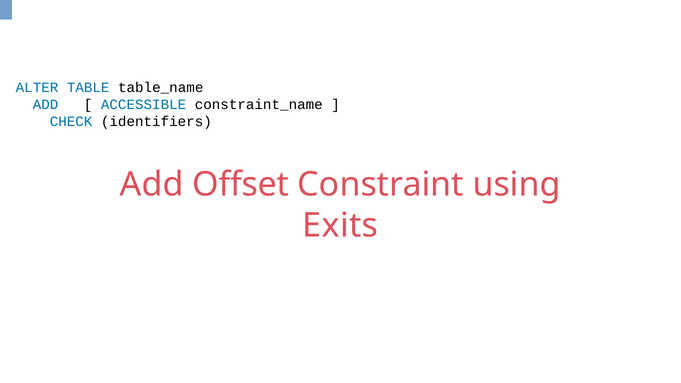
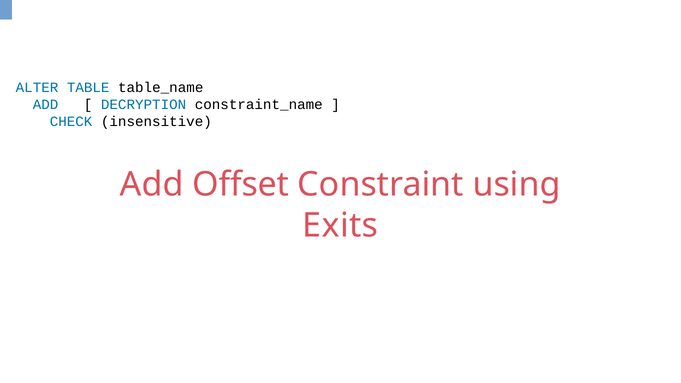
ACCESSIBLE: ACCESSIBLE -> DECRYPTION (144, 105)
identifiers: identifiers -> insensitive (156, 122)
